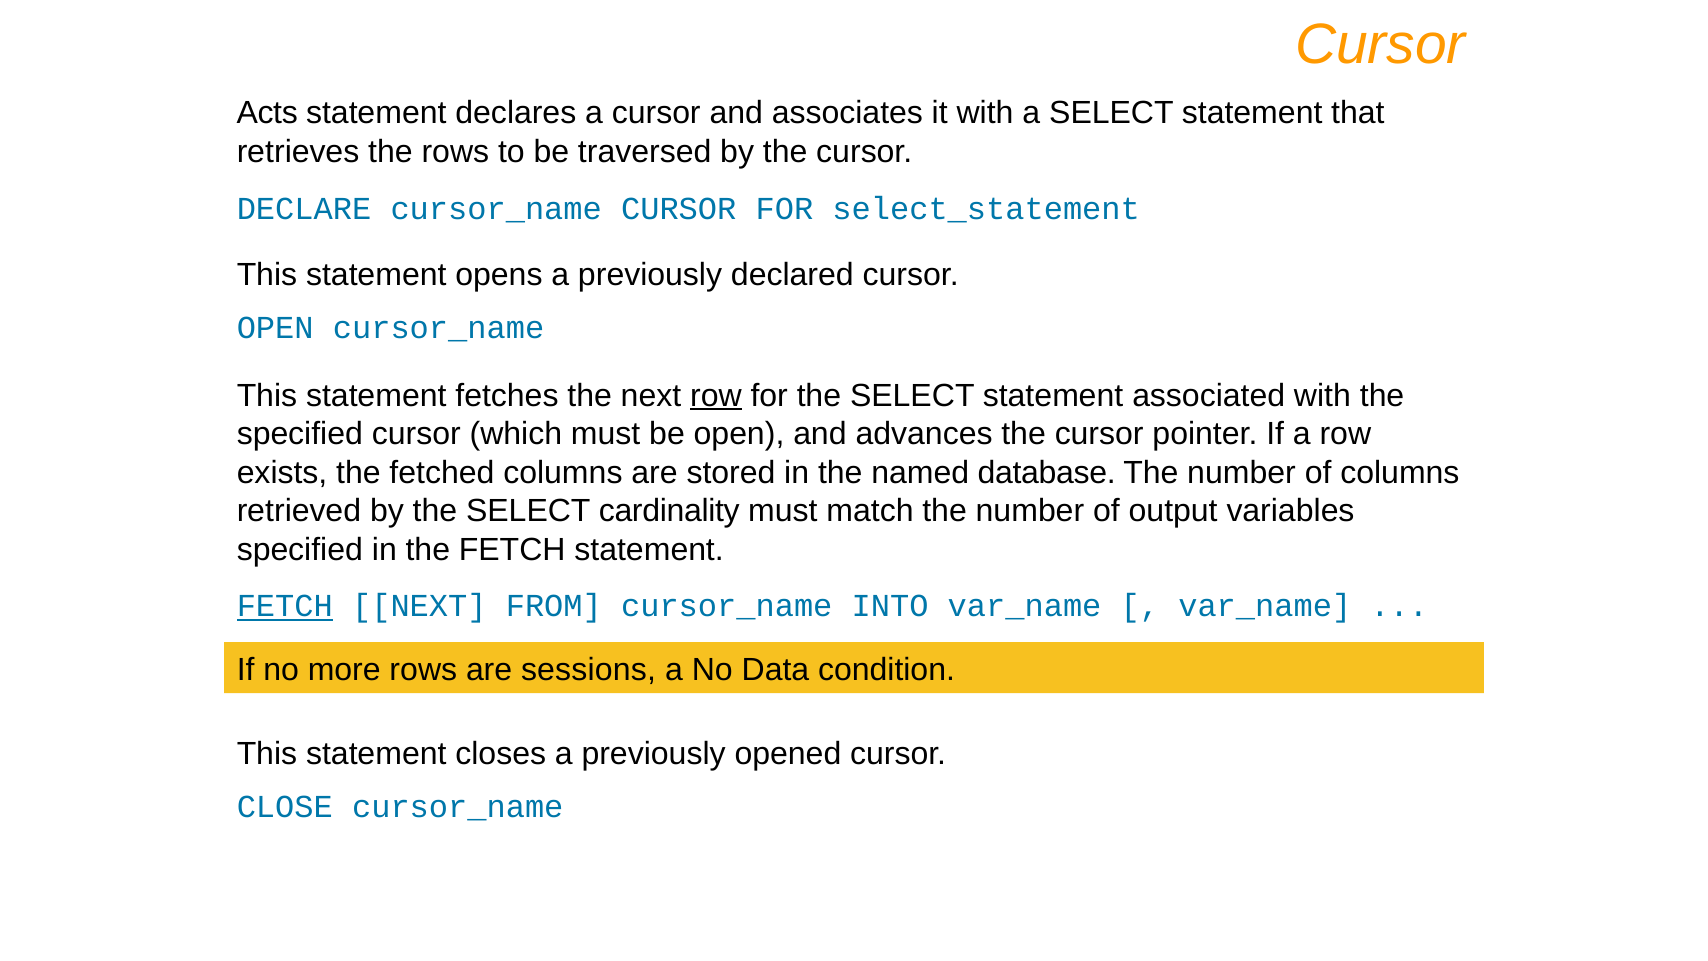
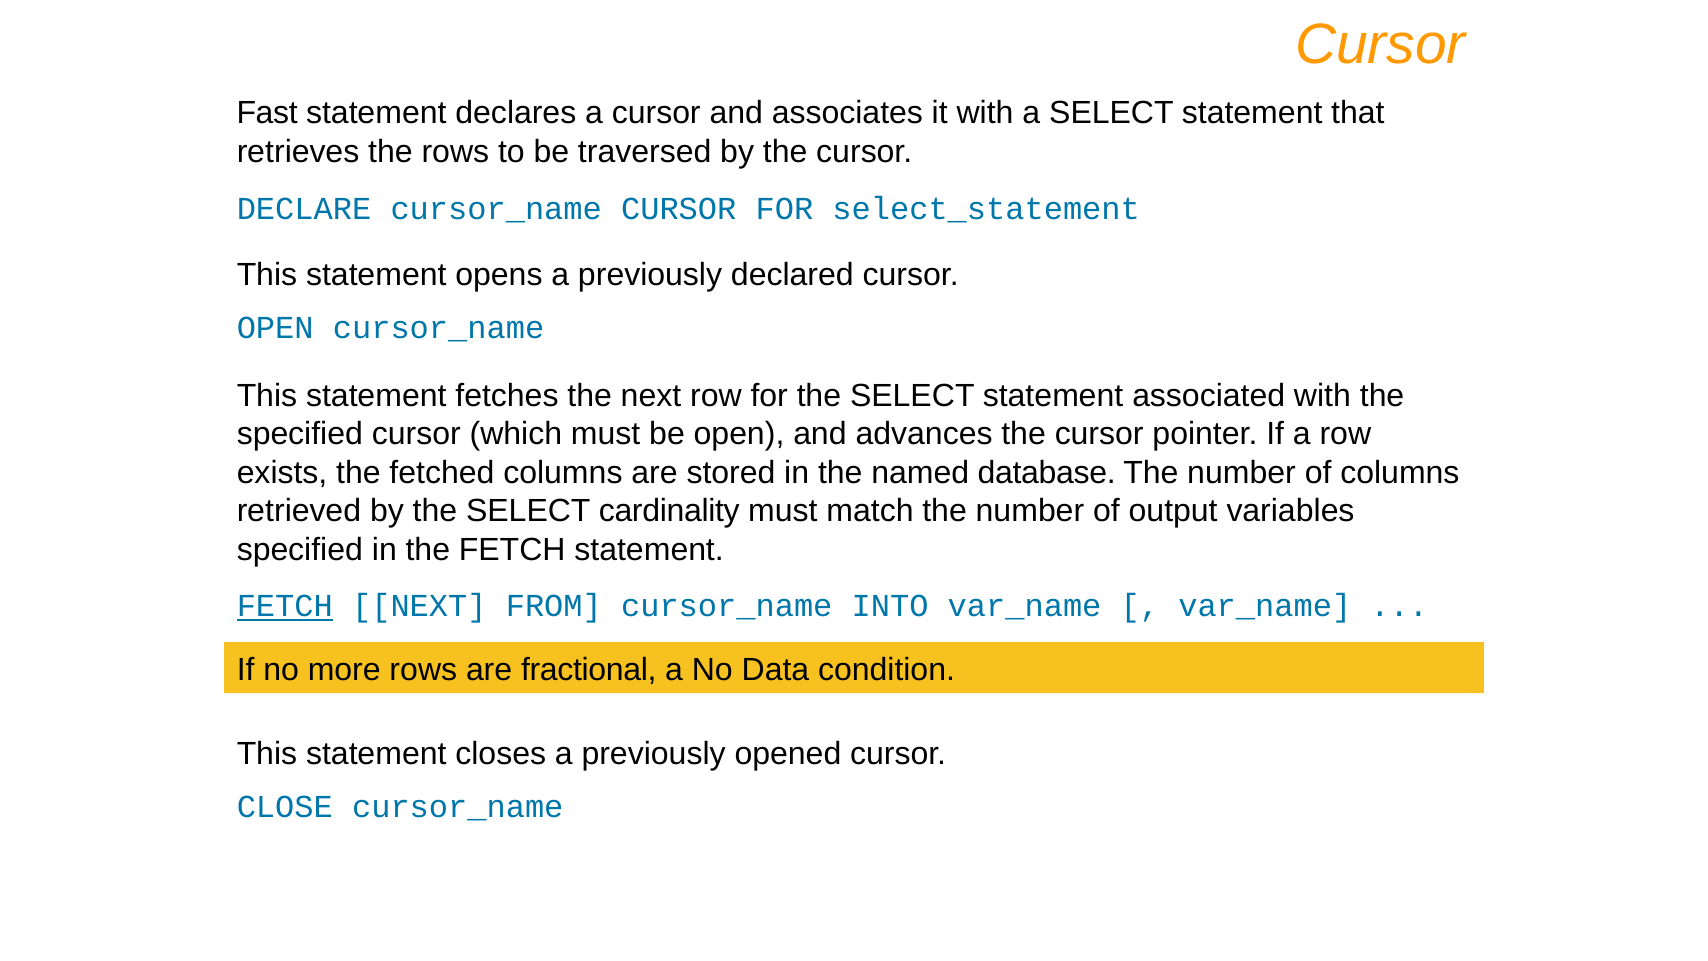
Acts: Acts -> Fast (267, 113)
row underline: present -> none (716, 396)
sessions: sessions -> fractional (589, 670)
